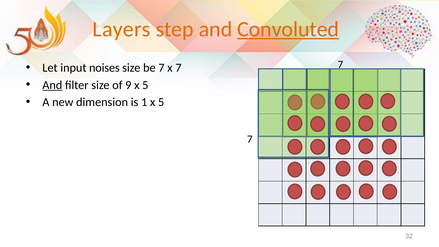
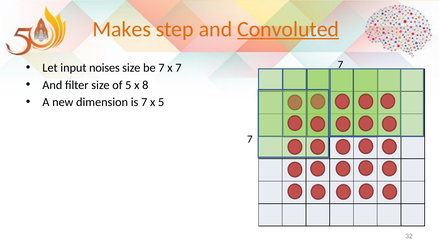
Layers: Layers -> Makes (122, 29)
And underline: present -> none (52, 85)
of 9: 9 -> 5 (128, 85)
5: 5 -> 8 (145, 85)
is 1: 1 -> 7 (144, 102)
